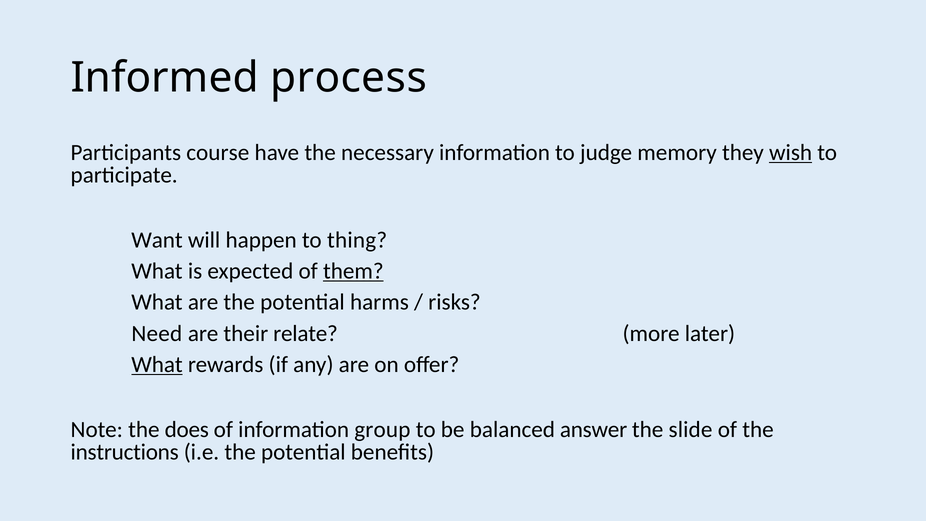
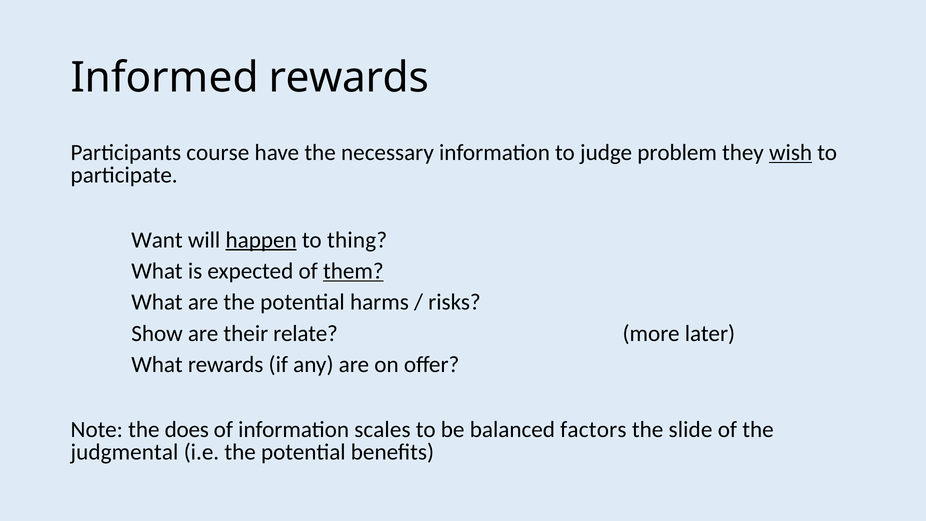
Informed process: process -> rewards (349, 78)
memory: memory -> problem (677, 152)
happen underline: none -> present (261, 240)
Need: Need -> Show (157, 333)
What underline: present -> none (157, 364)
group: group -> scales (382, 429)
answer: answer -> factors (593, 429)
instructions: instructions -> judgmental (124, 452)
